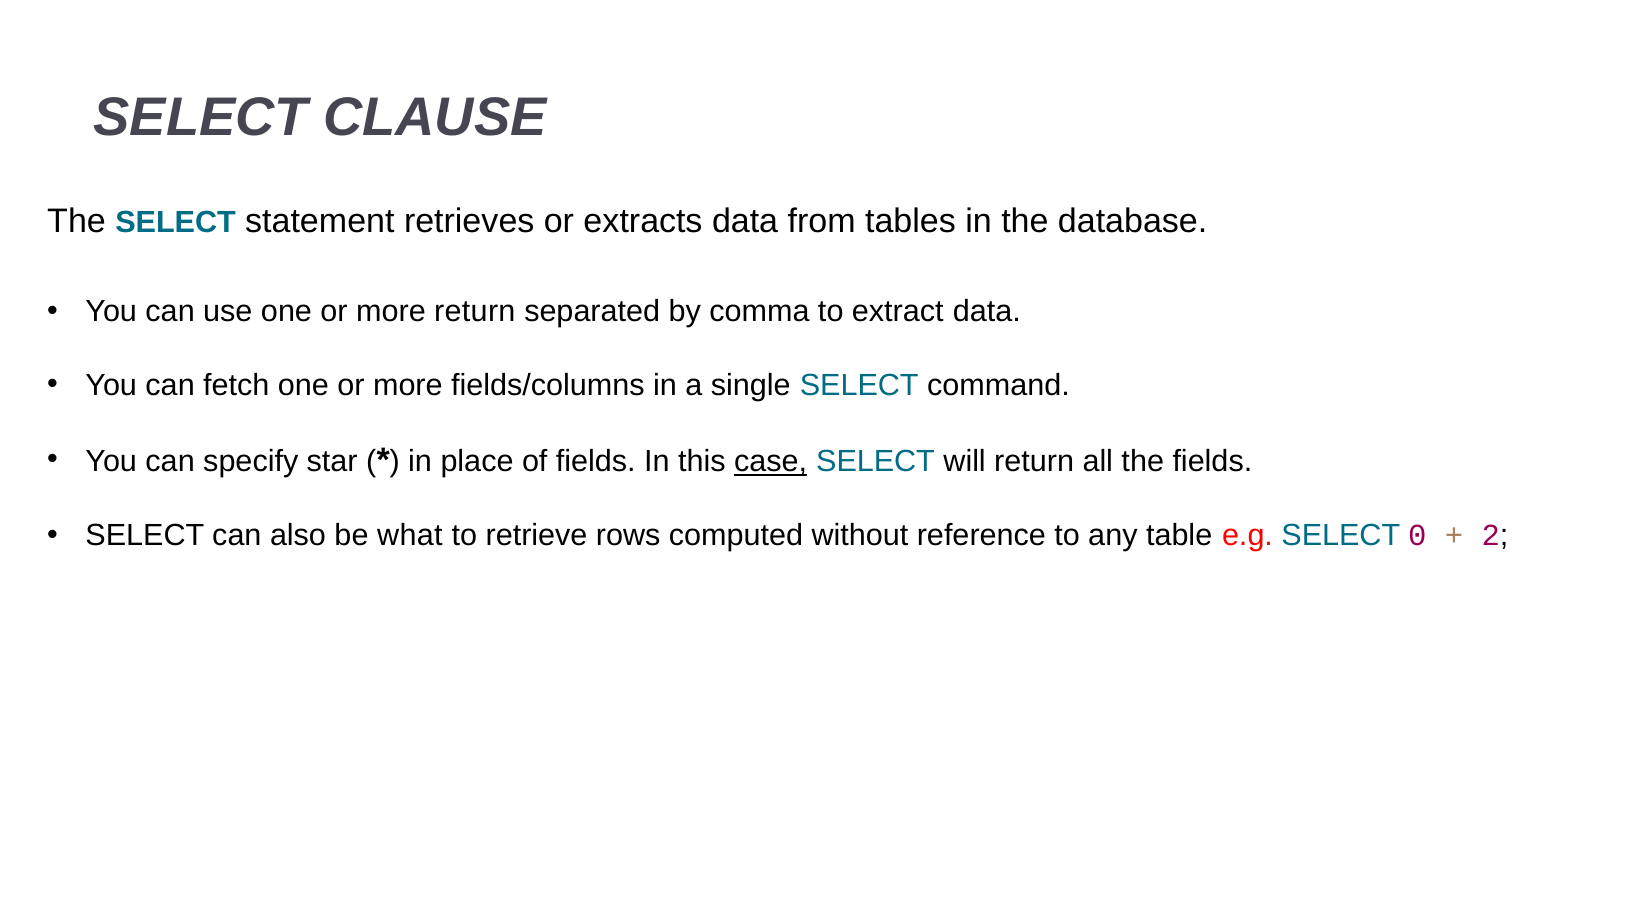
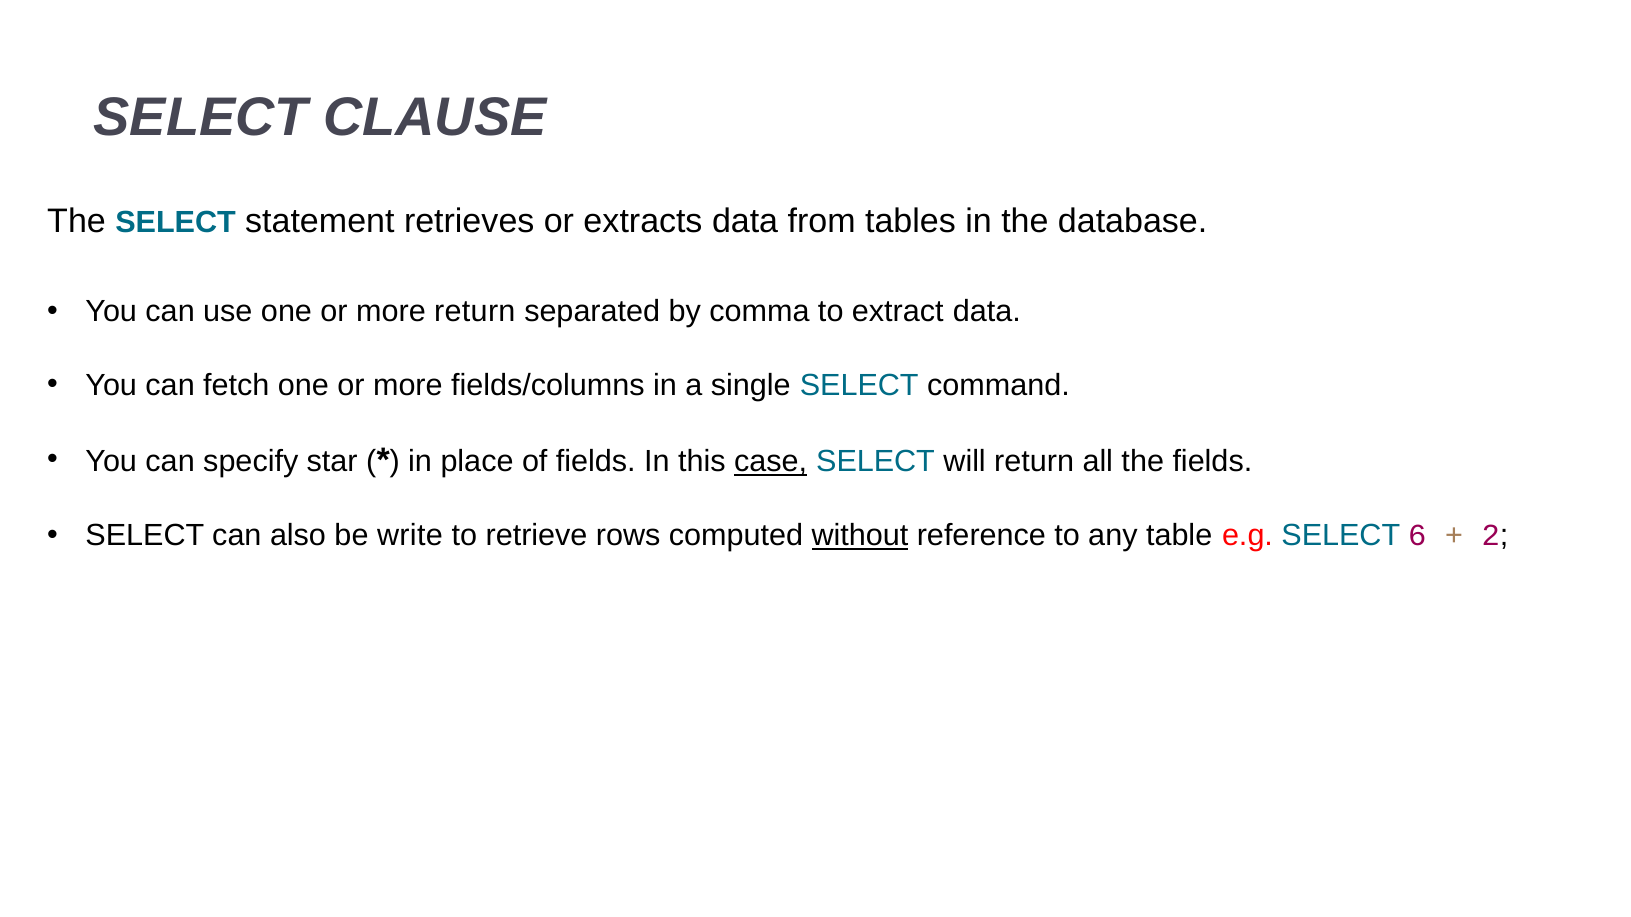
what: what -> write (410, 536)
without underline: none -> present (860, 536)
0: 0 -> 6 (1417, 536)
